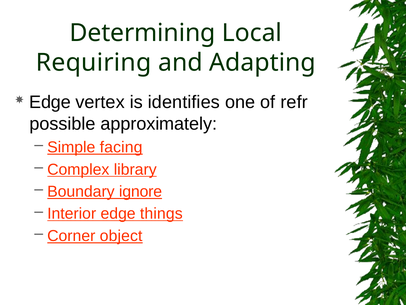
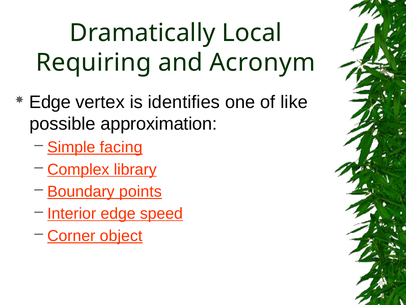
Determining: Determining -> Dramatically (143, 33)
Adapting: Adapting -> Acronym (262, 63)
refr: refr -> like (294, 102)
approximately: approximately -> approximation (159, 124)
ignore: ignore -> points (140, 191)
things: things -> speed (161, 213)
